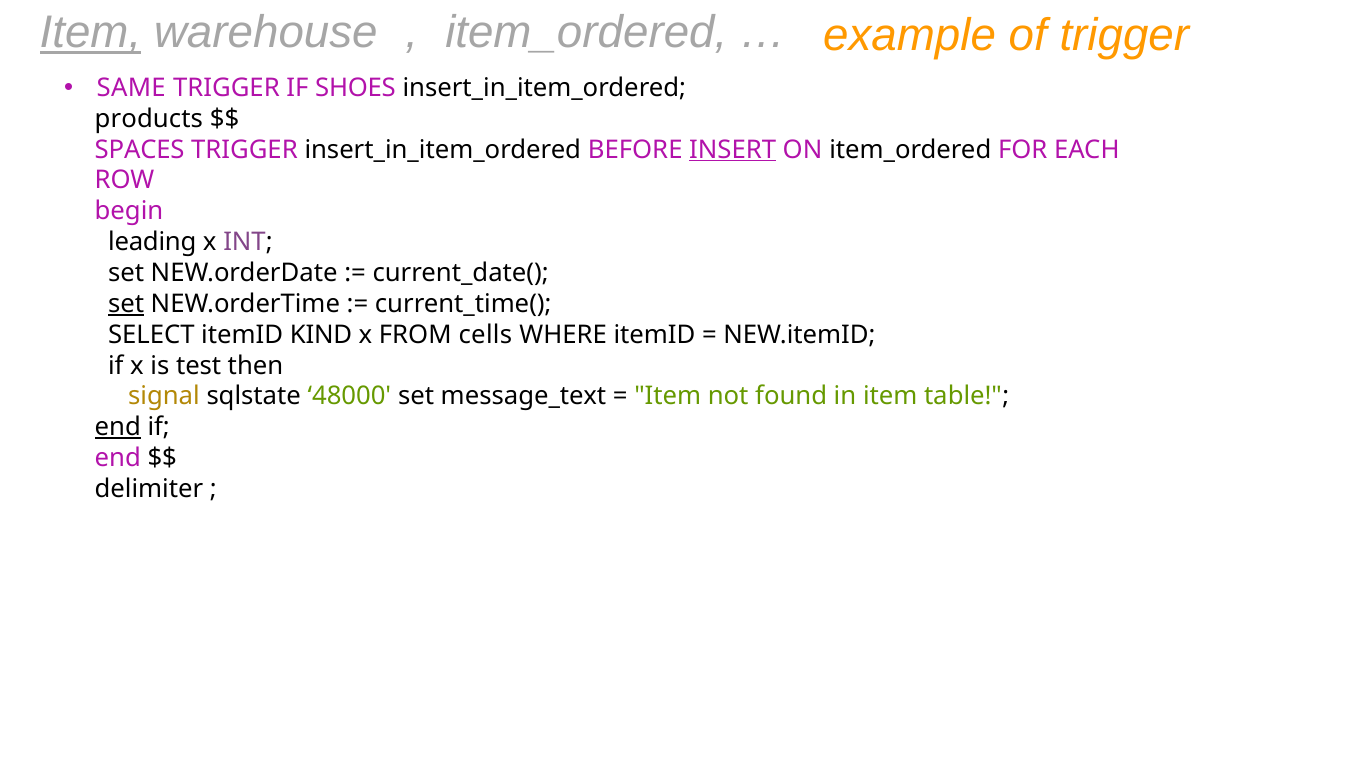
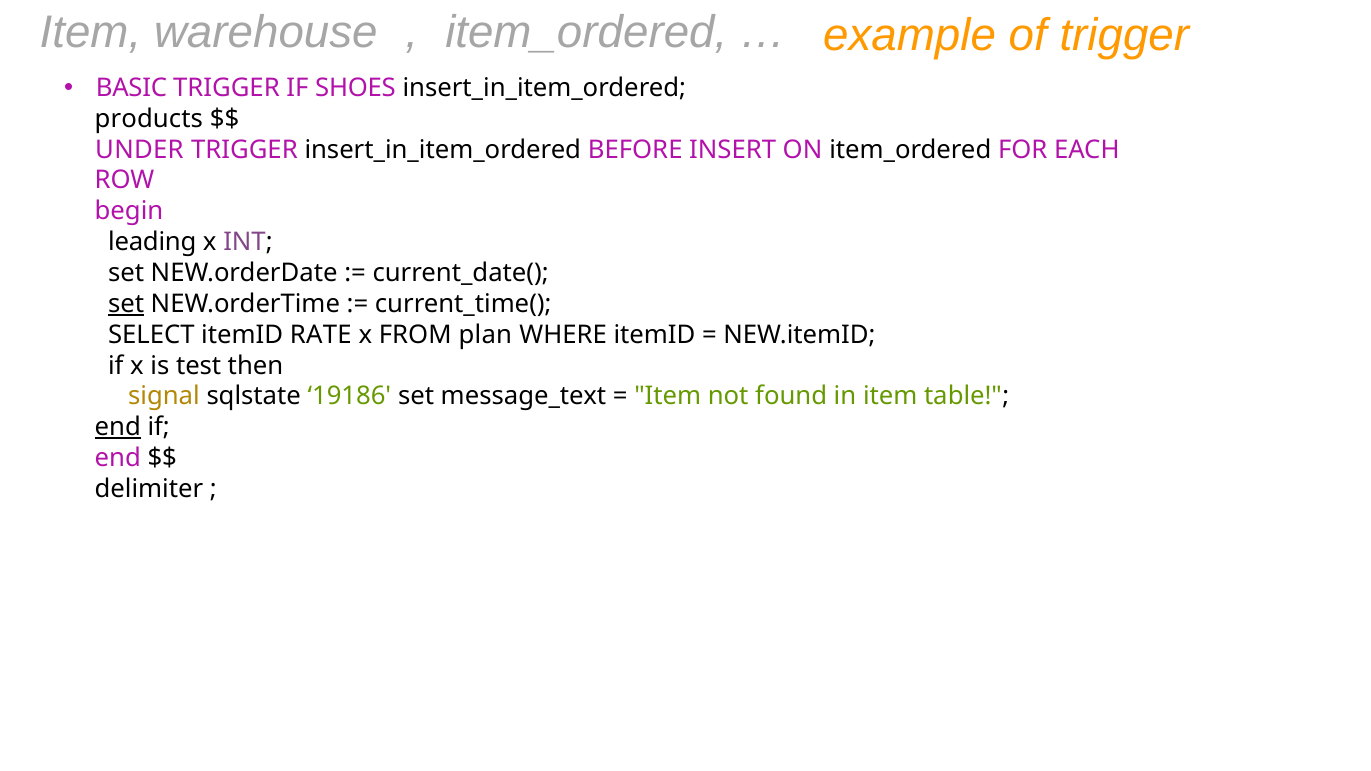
Item underline: present -> none (90, 33)
SAME: SAME -> BASIC (131, 88)
SPACES: SPACES -> UNDER (139, 150)
INSERT underline: present -> none (733, 150)
KIND: KIND -> RATE (321, 335)
cells: cells -> plan (485, 335)
48000: 48000 -> 19186 (349, 396)
